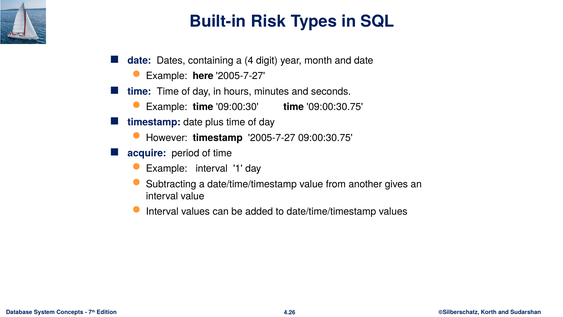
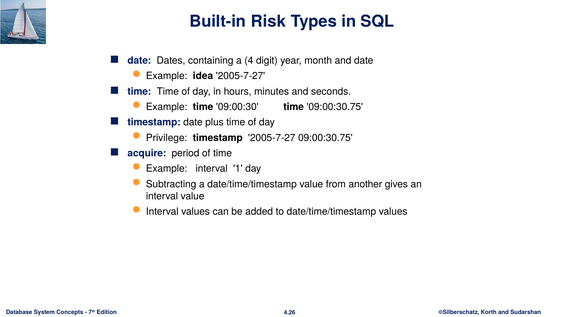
here: here -> idea (203, 76)
However: However -> Privilege (167, 138)
